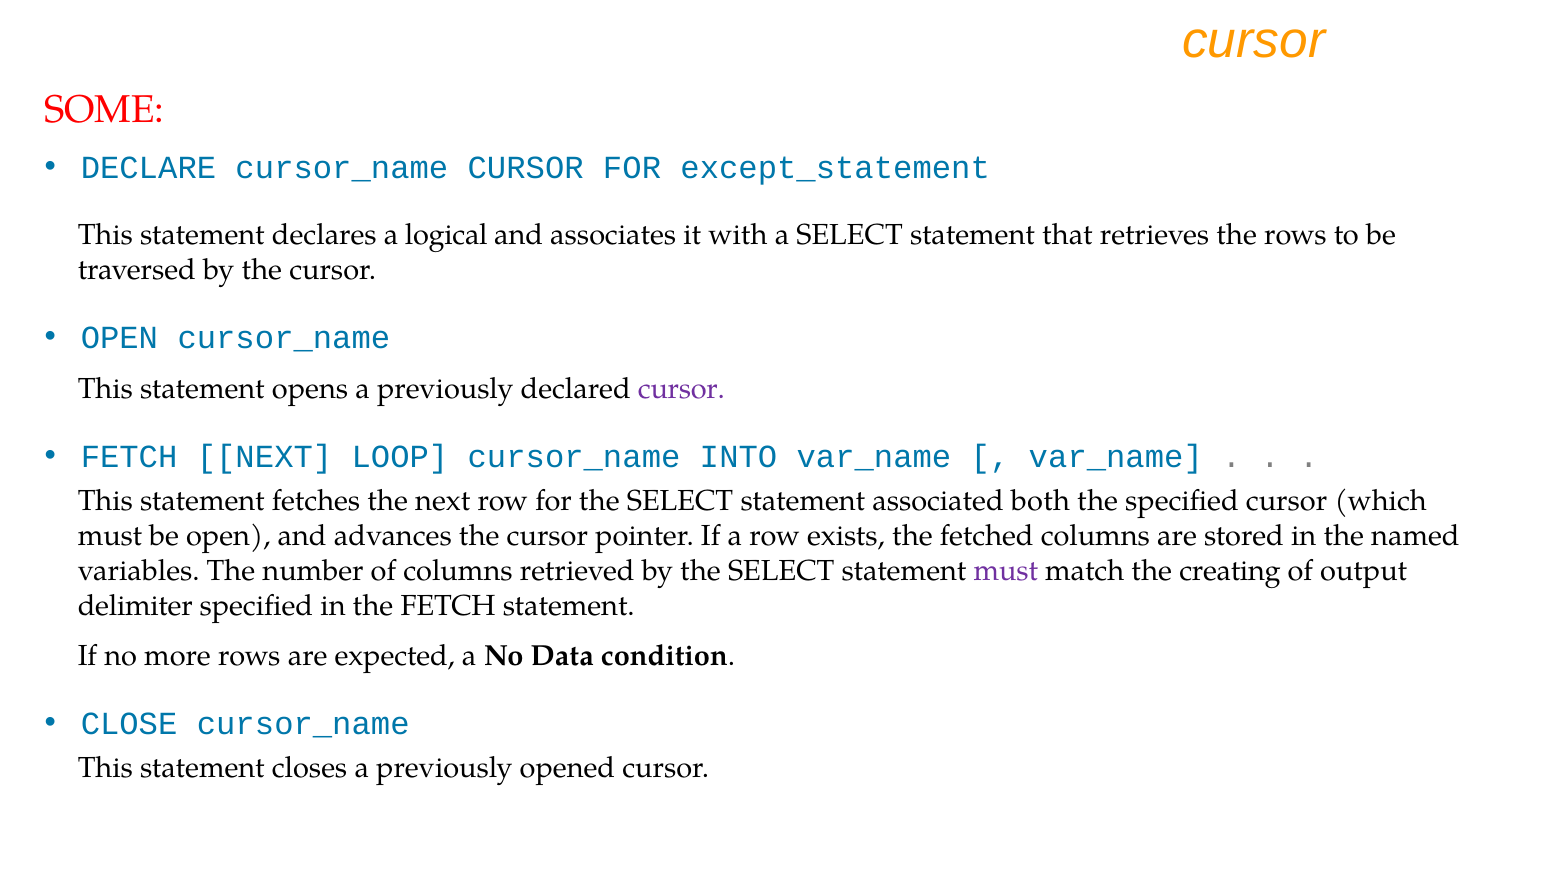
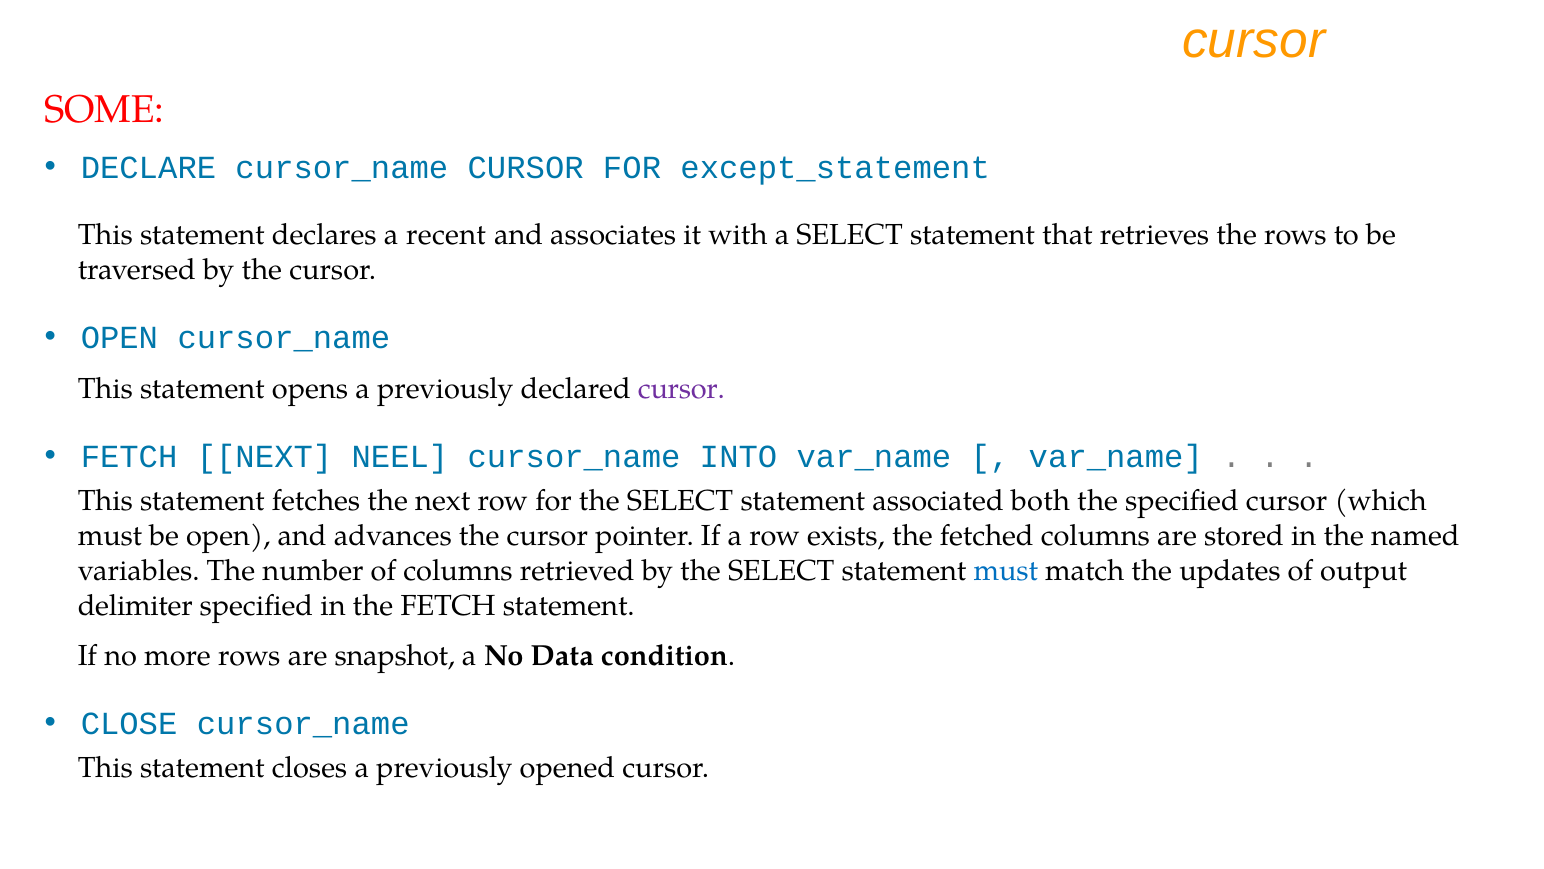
logical: logical -> recent (446, 235)
LOOP: LOOP -> NEEL (400, 457)
must colour: purple -> blue (1006, 570)
creating: creating -> updates (1230, 570)
expected: expected -> snapshot (395, 655)
